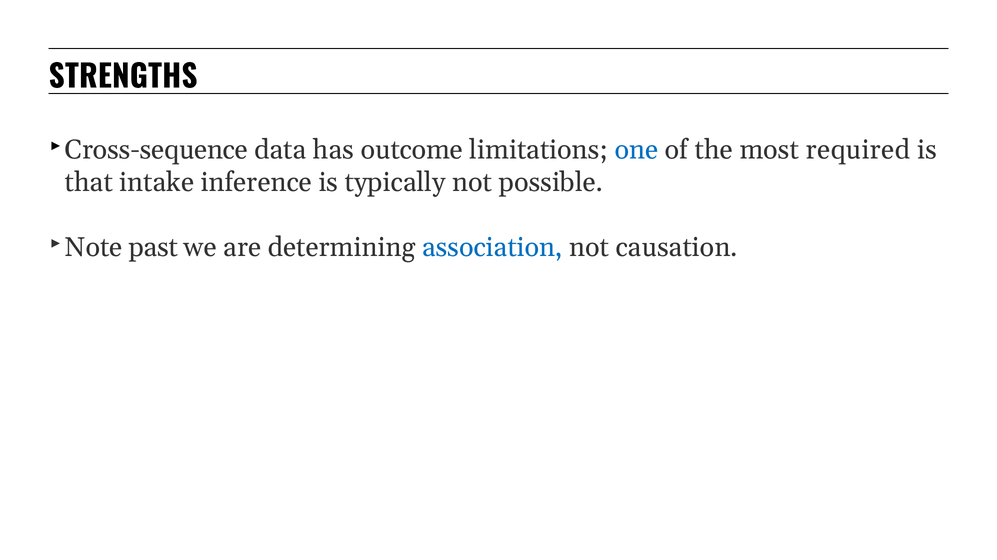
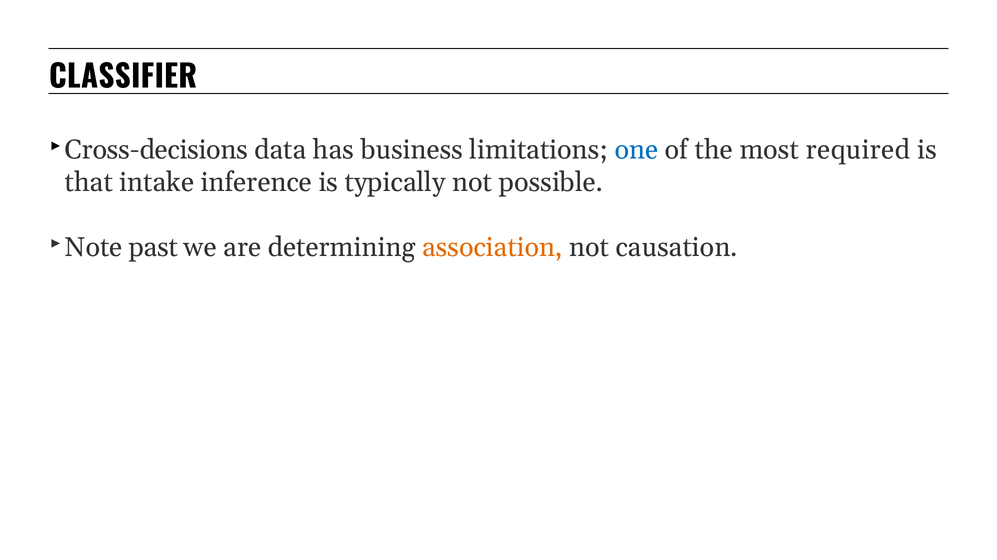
STRENGTHS: STRENGTHS -> CLASSIFIER (123, 77)
Cross-sequence: Cross-sequence -> Cross-decisions (156, 150)
outcome: outcome -> business (412, 150)
association colour: blue -> orange (492, 247)
